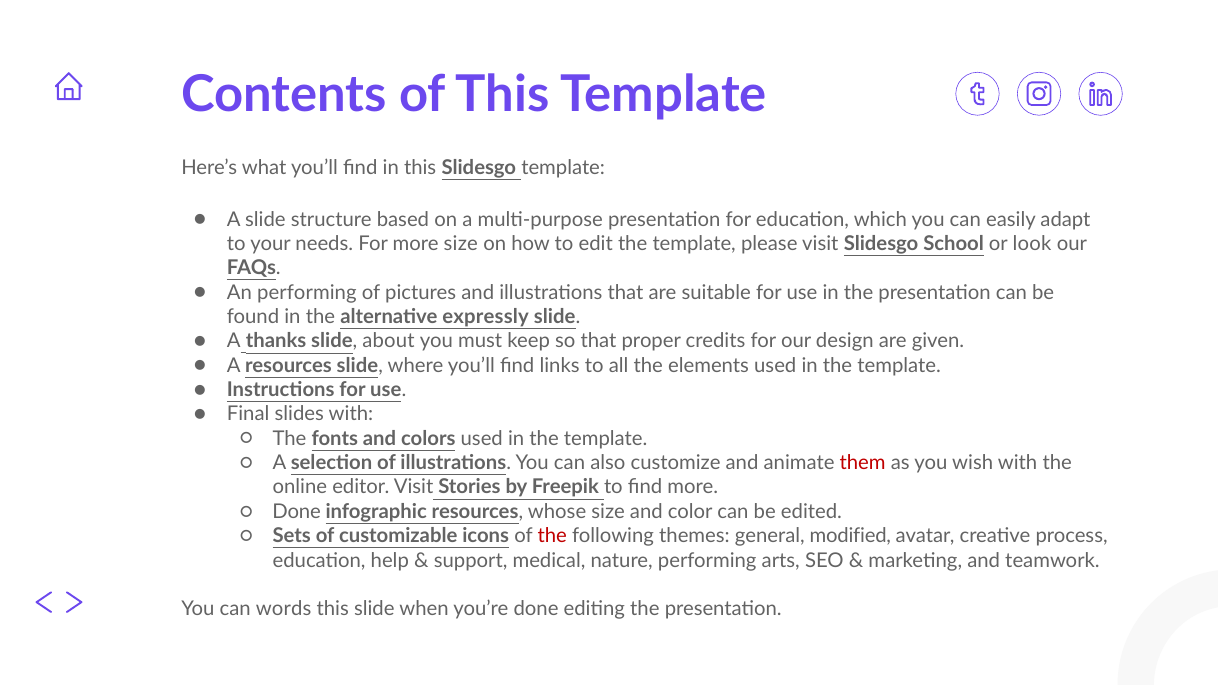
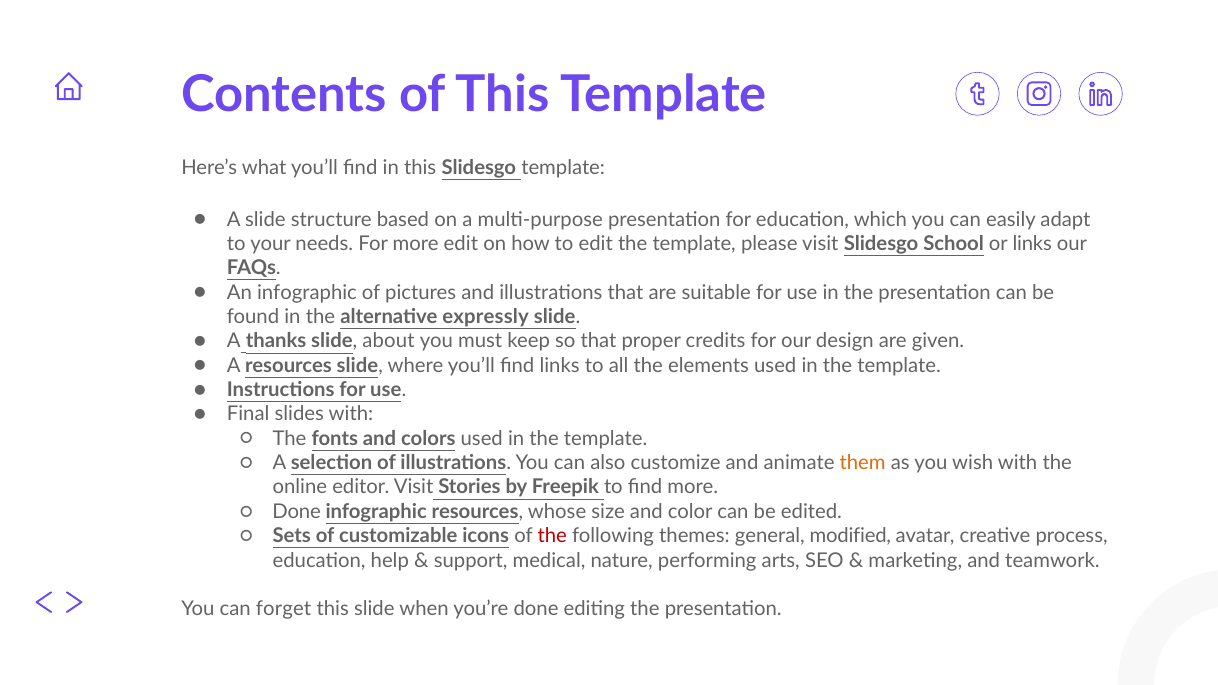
more size: size -> edit (461, 244)
or look: look -> links (1032, 244)
An performing: performing -> infographic (307, 292)
them colour: red -> orange (863, 463)
words: words -> forget (284, 609)
